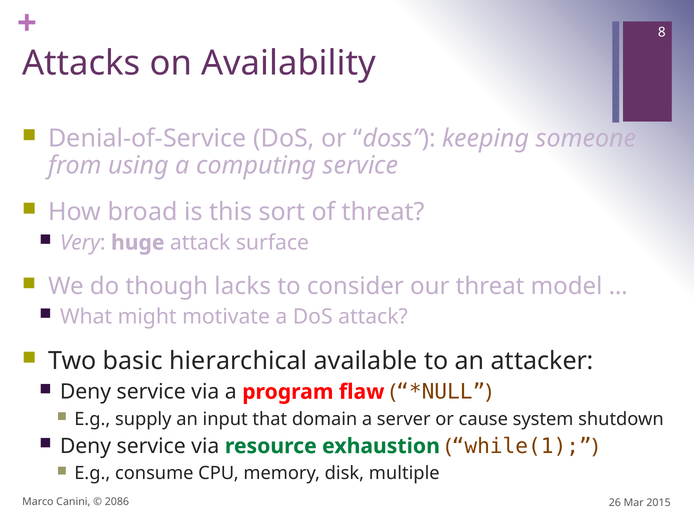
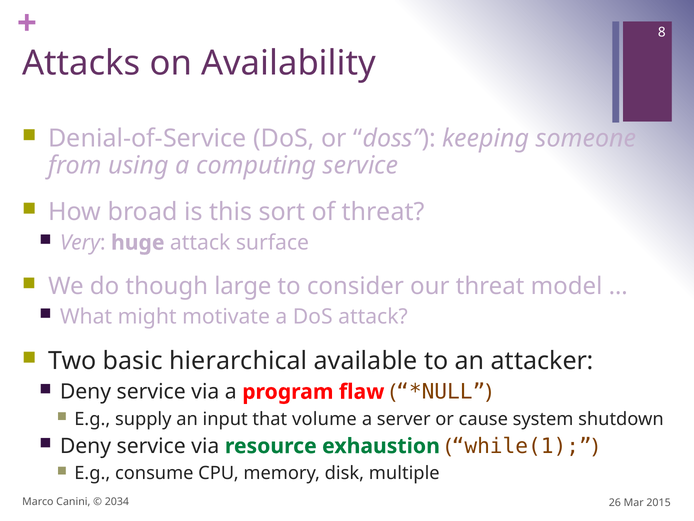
lacks: lacks -> large (243, 286)
domain: domain -> volume (324, 419)
2086: 2086 -> 2034 (117, 501)
